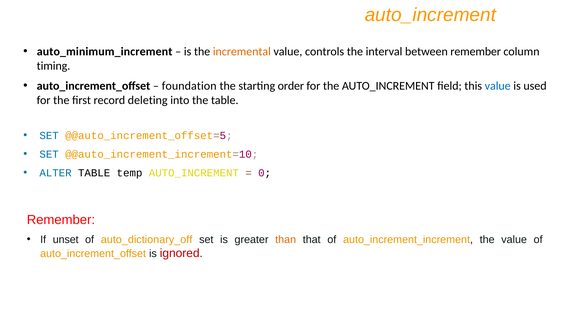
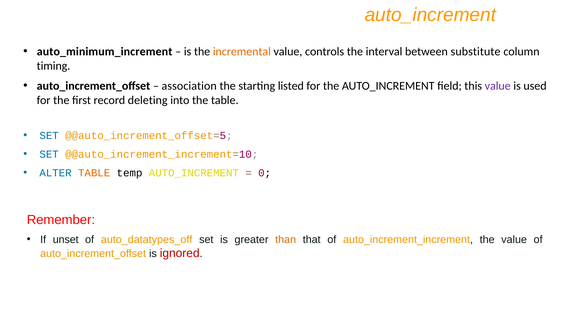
between remember: remember -> substitute (476, 51)
foundation: foundation -> association (189, 86)
order: order -> listed (291, 86)
value colour: blue -> purple (498, 86)
TABLE colour: black -> orange (94, 173)
auto_dictionary_off: auto_dictionary_off -> auto_datatypes_off (147, 240)
